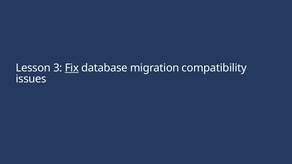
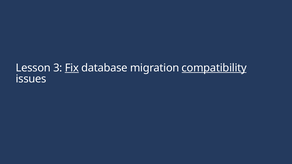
compatibility underline: none -> present (214, 68)
